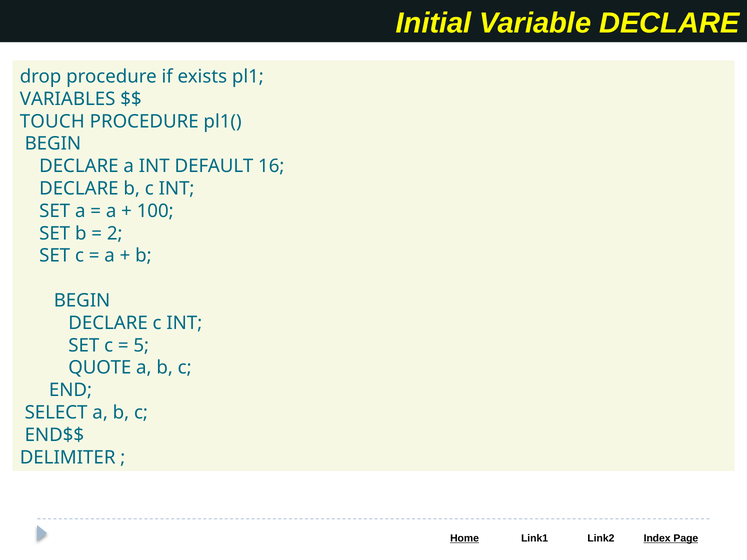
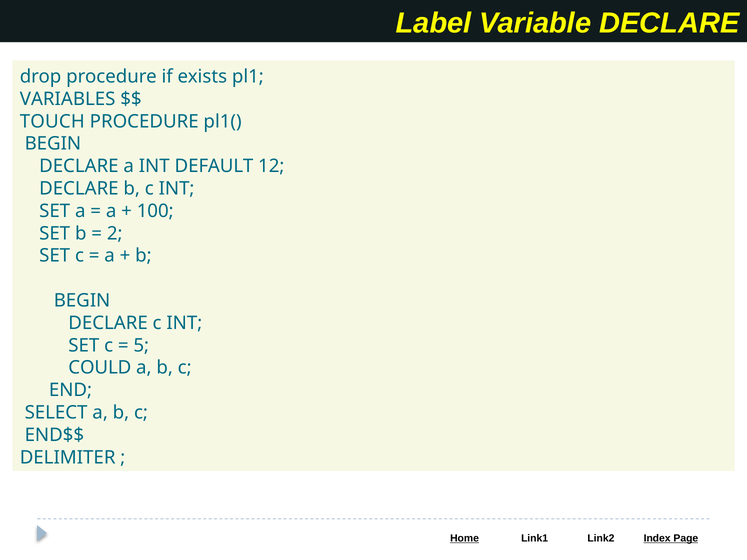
Initial: Initial -> Label (434, 23)
16: 16 -> 12 (271, 166)
QUOTE: QUOTE -> COULD (100, 368)
